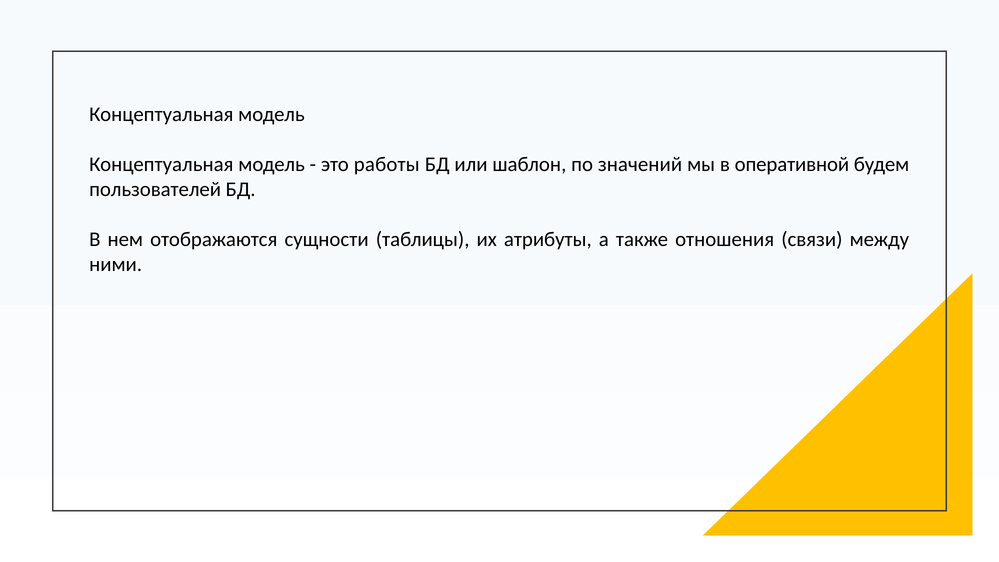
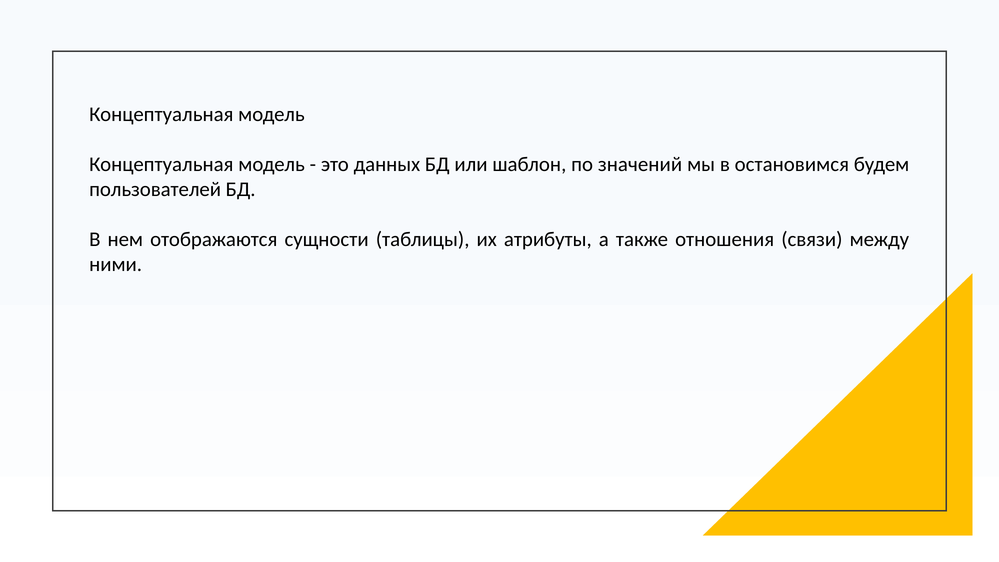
работы: работы -> данных (387, 164)
оперативной: оперативной -> остановимся (792, 164)
